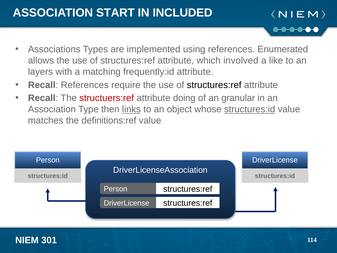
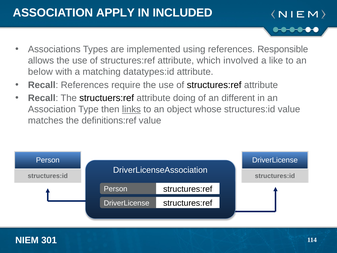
START: START -> APPLY (115, 13)
Enumerated: Enumerated -> Responsible (283, 49)
layers: layers -> below (40, 72)
frequently:id: frequently:id -> datatypes:id (149, 72)
structuers:ref colour: red -> black (107, 98)
granular: granular -> different (238, 98)
structures:id underline: present -> none (250, 109)
